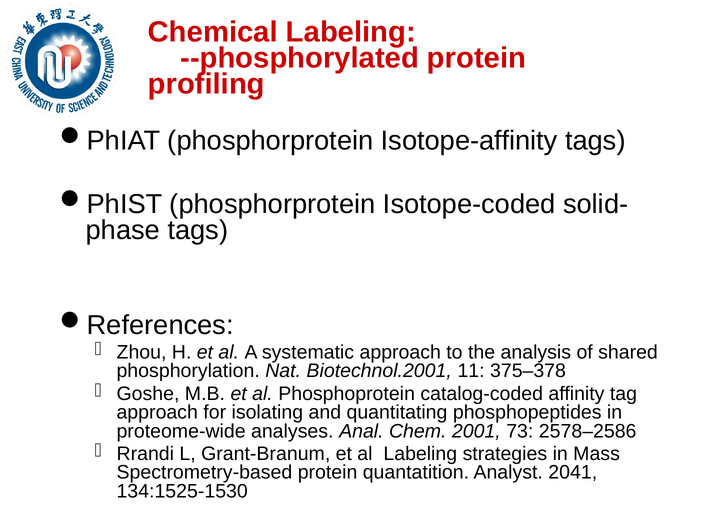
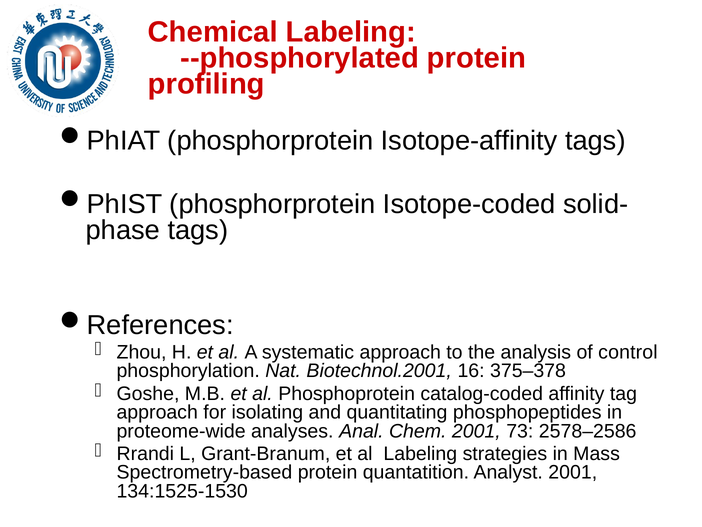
shared: shared -> control (628, 352)
11: 11 -> 16 (471, 371)
Analyst 2041: 2041 -> 2001 (573, 472)
